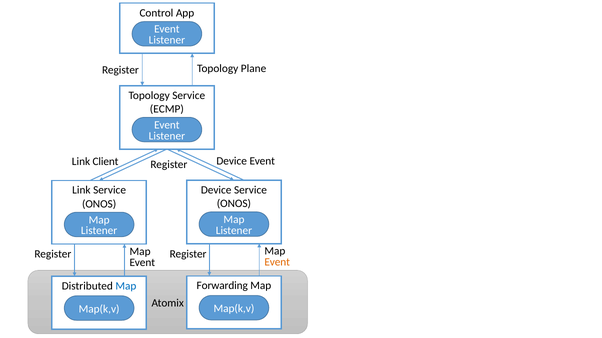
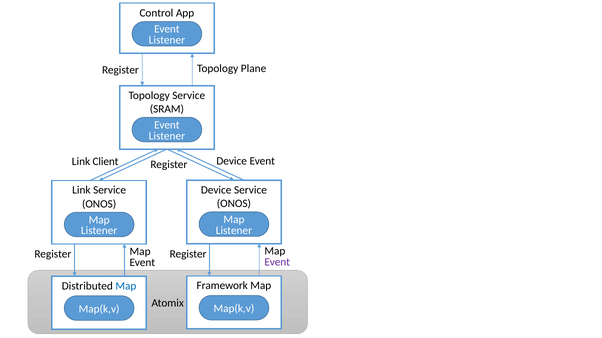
ECMP: ECMP -> SRAM (167, 109)
Event colour: orange -> purple (277, 262)
Forwarding: Forwarding -> Framework (222, 286)
